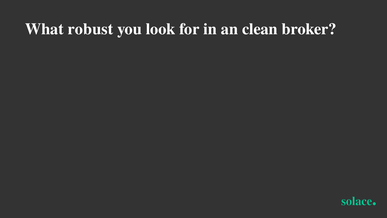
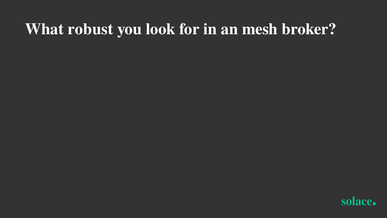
clean: clean -> mesh (260, 29)
